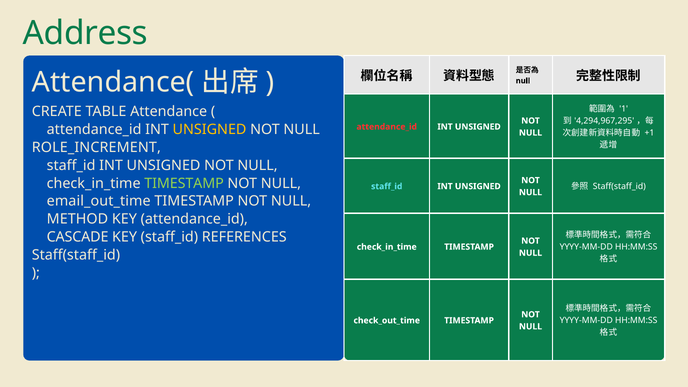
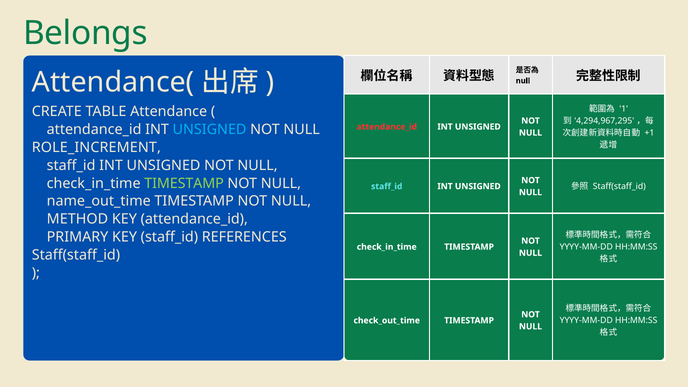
Address: Address -> Belongs (85, 33)
UNSIGNED colour: yellow -> light blue (210, 130)
email_out_time: email_out_time -> name_out_time (99, 201)
CASCADE: CASCADE -> PRIMARY (78, 237)
